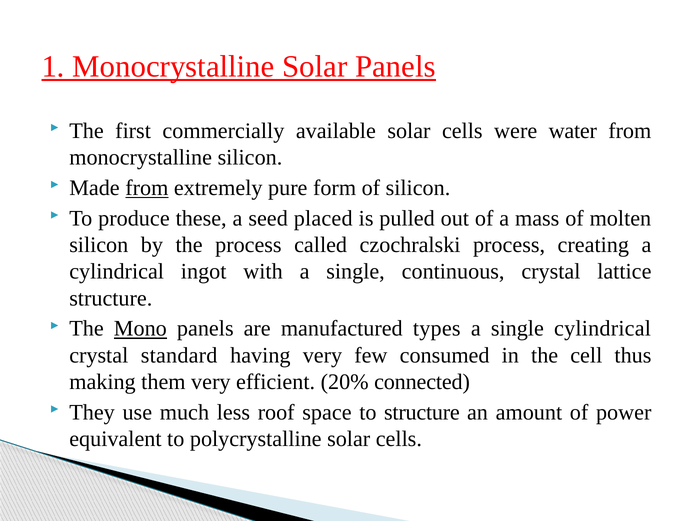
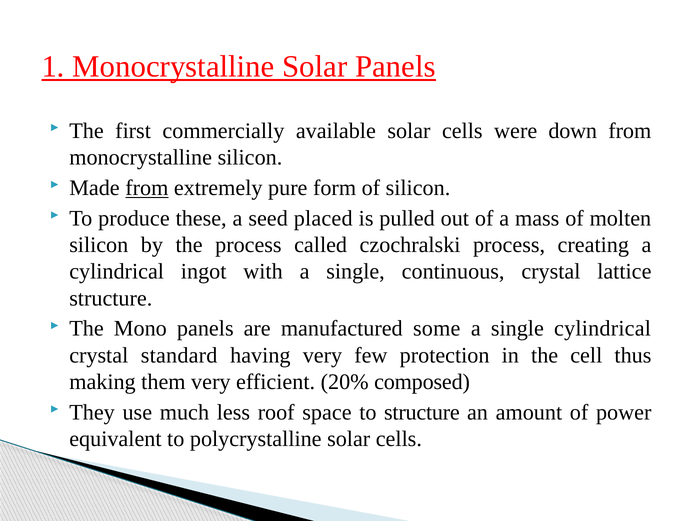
water: water -> down (573, 131)
Mono underline: present -> none (140, 328)
types: types -> some (437, 328)
consumed: consumed -> protection (445, 355)
connected: connected -> composed (422, 382)
